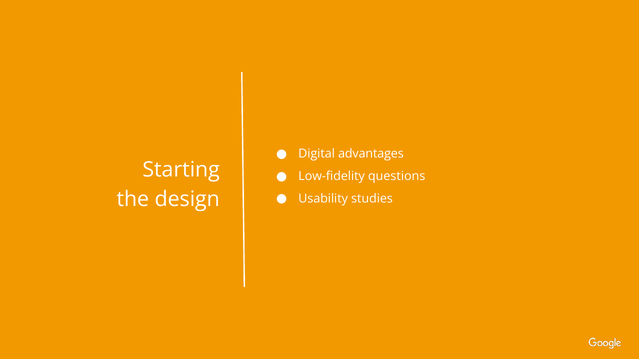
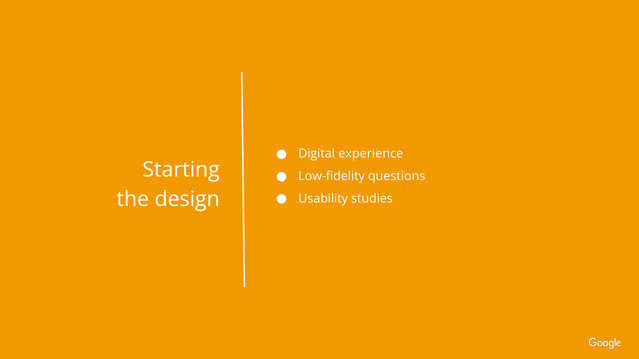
advantages: advantages -> experience (371, 154)
